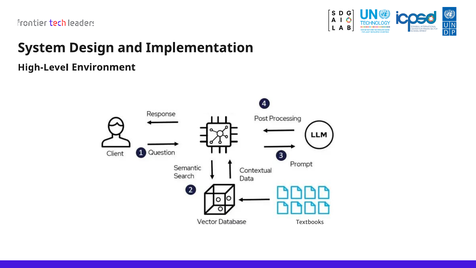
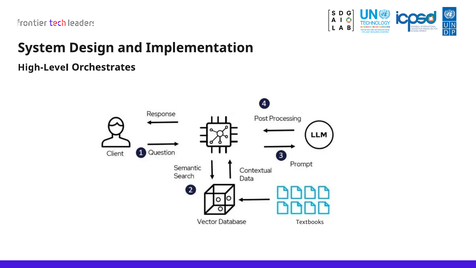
Environment: Environment -> Orchestrates (104, 67)
